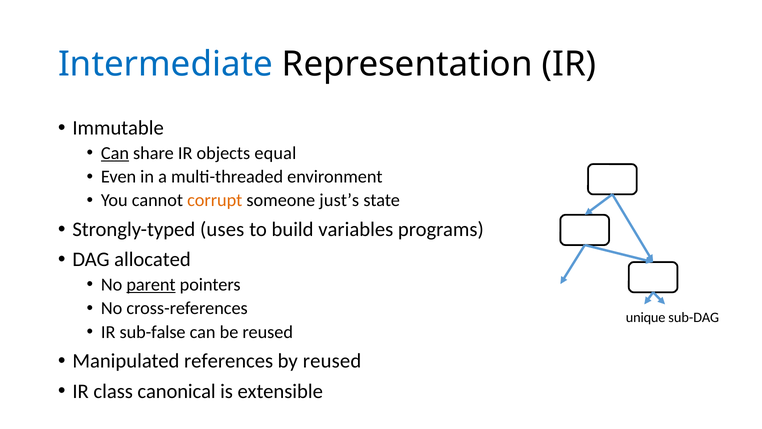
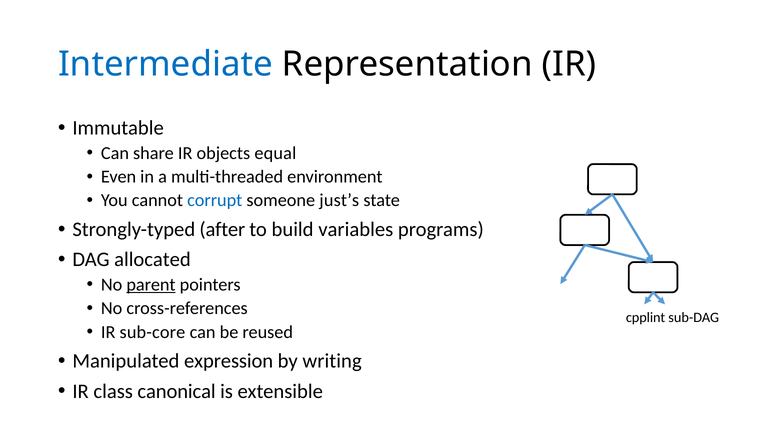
Can underline: present -> none (115, 153)
corrupt colour: orange -> blue (215, 200)
uses: uses -> after (222, 229)
unique: unique -> cpplint (646, 317)
sub-false: sub-false -> sub-core (152, 332)
references: references -> expression (229, 361)
by reused: reused -> writing (332, 361)
